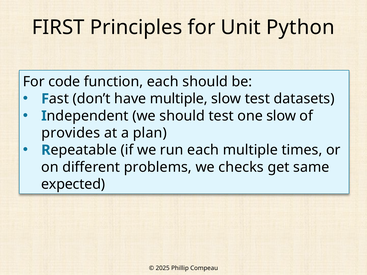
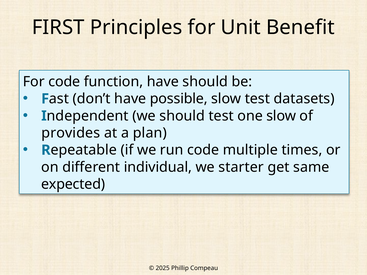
Python: Python -> Benefit (300, 27)
function each: each -> have (163, 82)
have multiple: multiple -> possible (179, 99)
run each: each -> code (203, 150)
problems: problems -> individual (158, 167)
checks: checks -> starter (241, 167)
